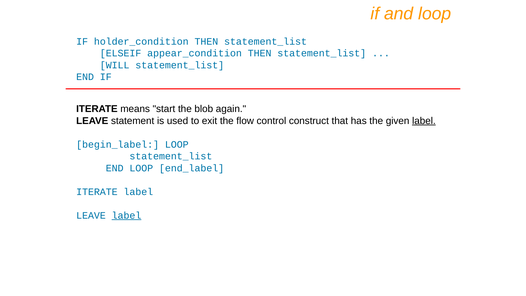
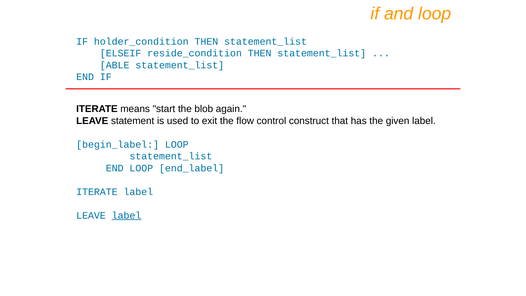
appear_condition: appear_condition -> reside_condition (195, 53)
WILL: WILL -> ABLE (115, 65)
label underline: present -> none (424, 121)
